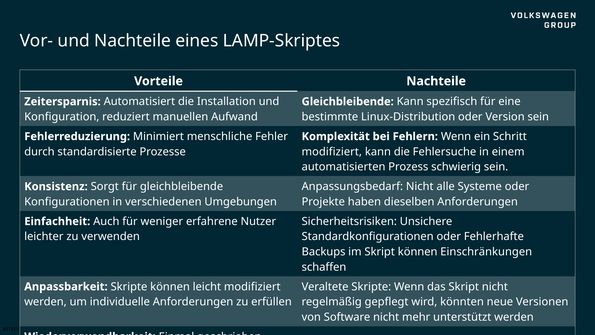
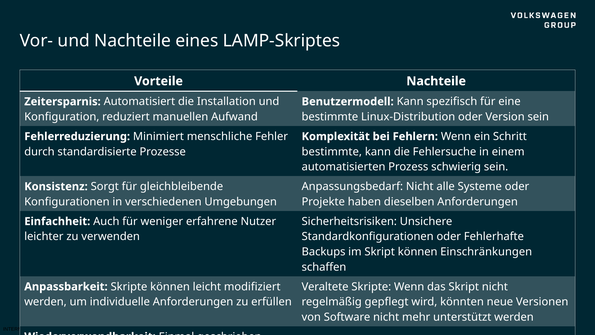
Gleichbleibende: Gleichbleibende -> Benutzermodell (348, 102)
modifiziert: modifiziert -> bestimmte (332, 152)
